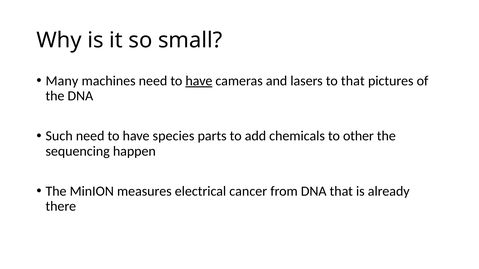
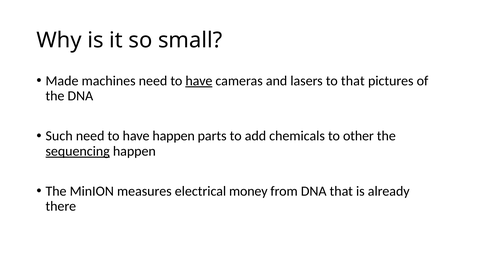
Many: Many -> Made (62, 81)
have species: species -> happen (174, 136)
sequencing underline: none -> present (78, 151)
cancer: cancer -> money (248, 192)
